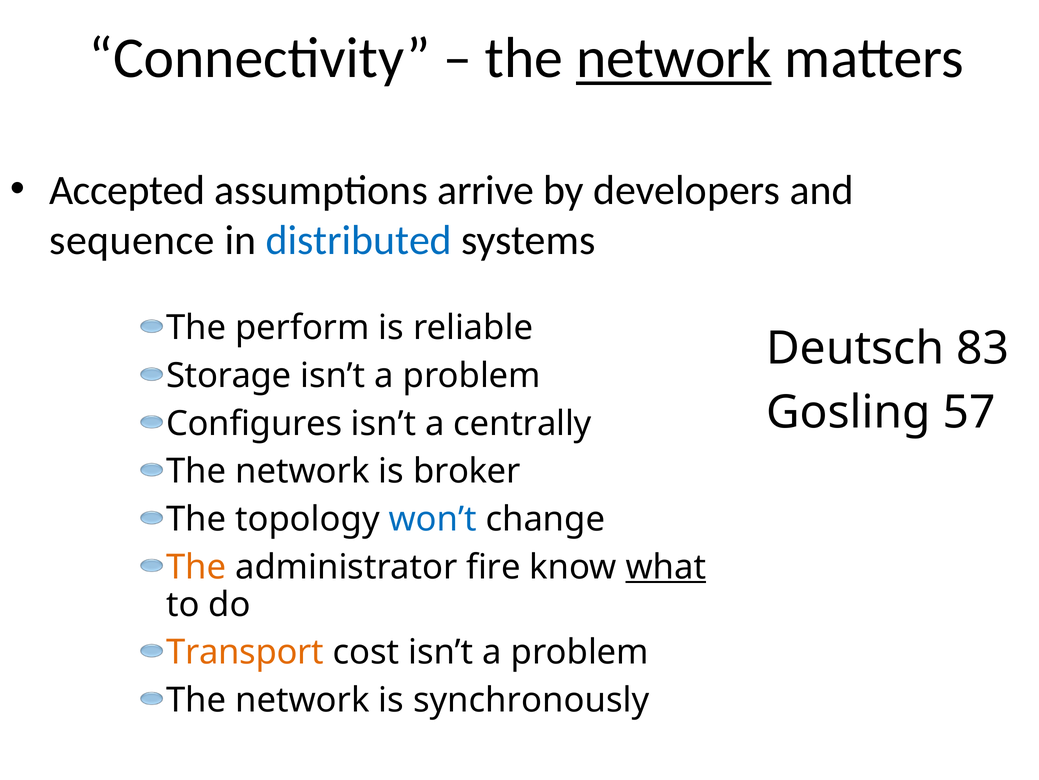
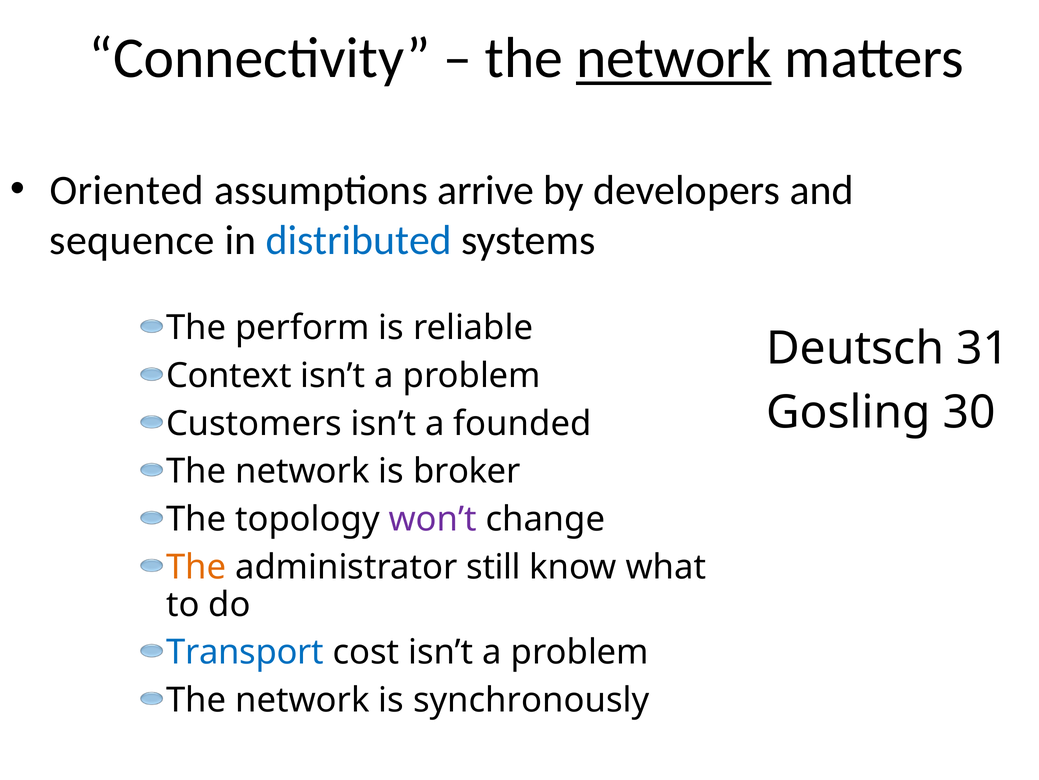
Accepted: Accepted -> Oriented (127, 190)
83: 83 -> 31 (983, 348)
Storage: Storage -> Context (229, 375)
57: 57 -> 30 (969, 412)
Configures: Configures -> Customers (254, 423)
centrally: centrally -> founded (522, 423)
won’t colour: blue -> purple (433, 519)
fire: fire -> still (494, 567)
what underline: present -> none (666, 567)
Transport colour: orange -> blue (245, 652)
